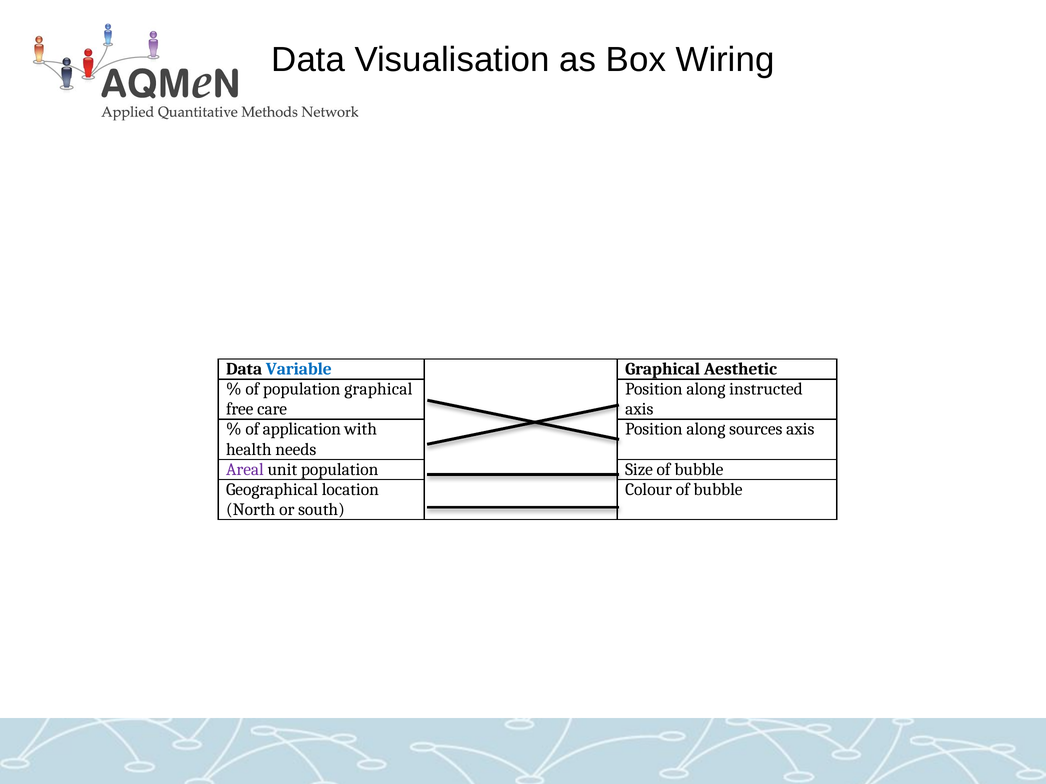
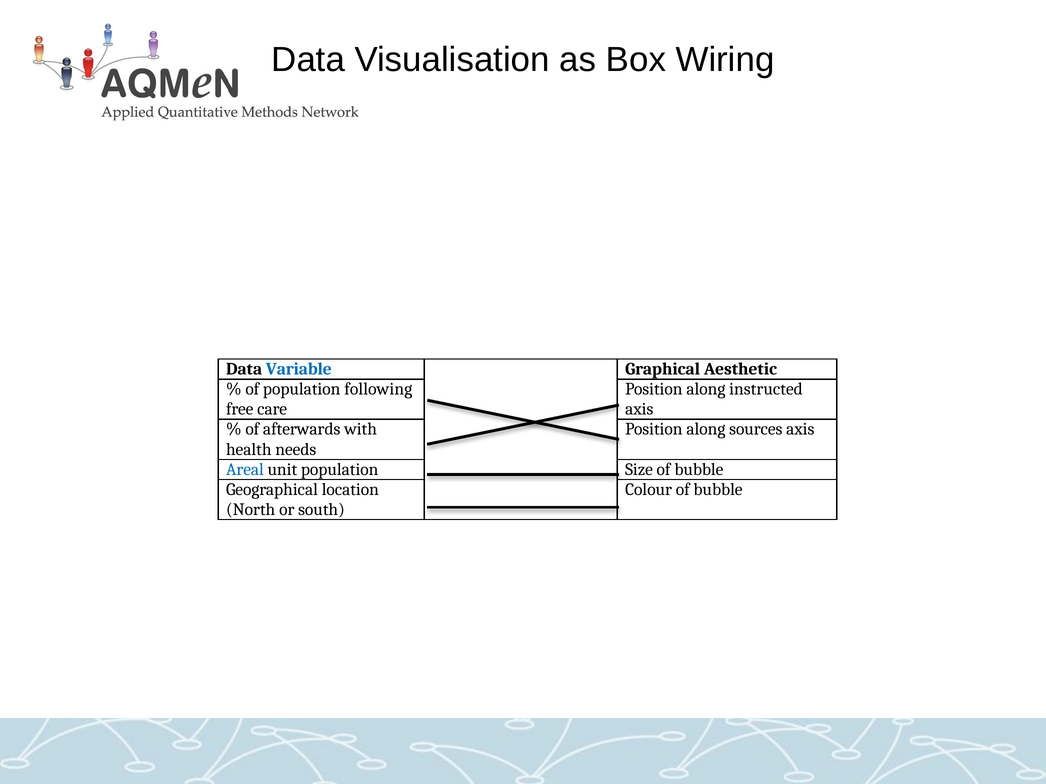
population graphical: graphical -> following (378, 389)
application: application -> afterwards (302, 429)
Areal colour: purple -> blue (245, 470)
